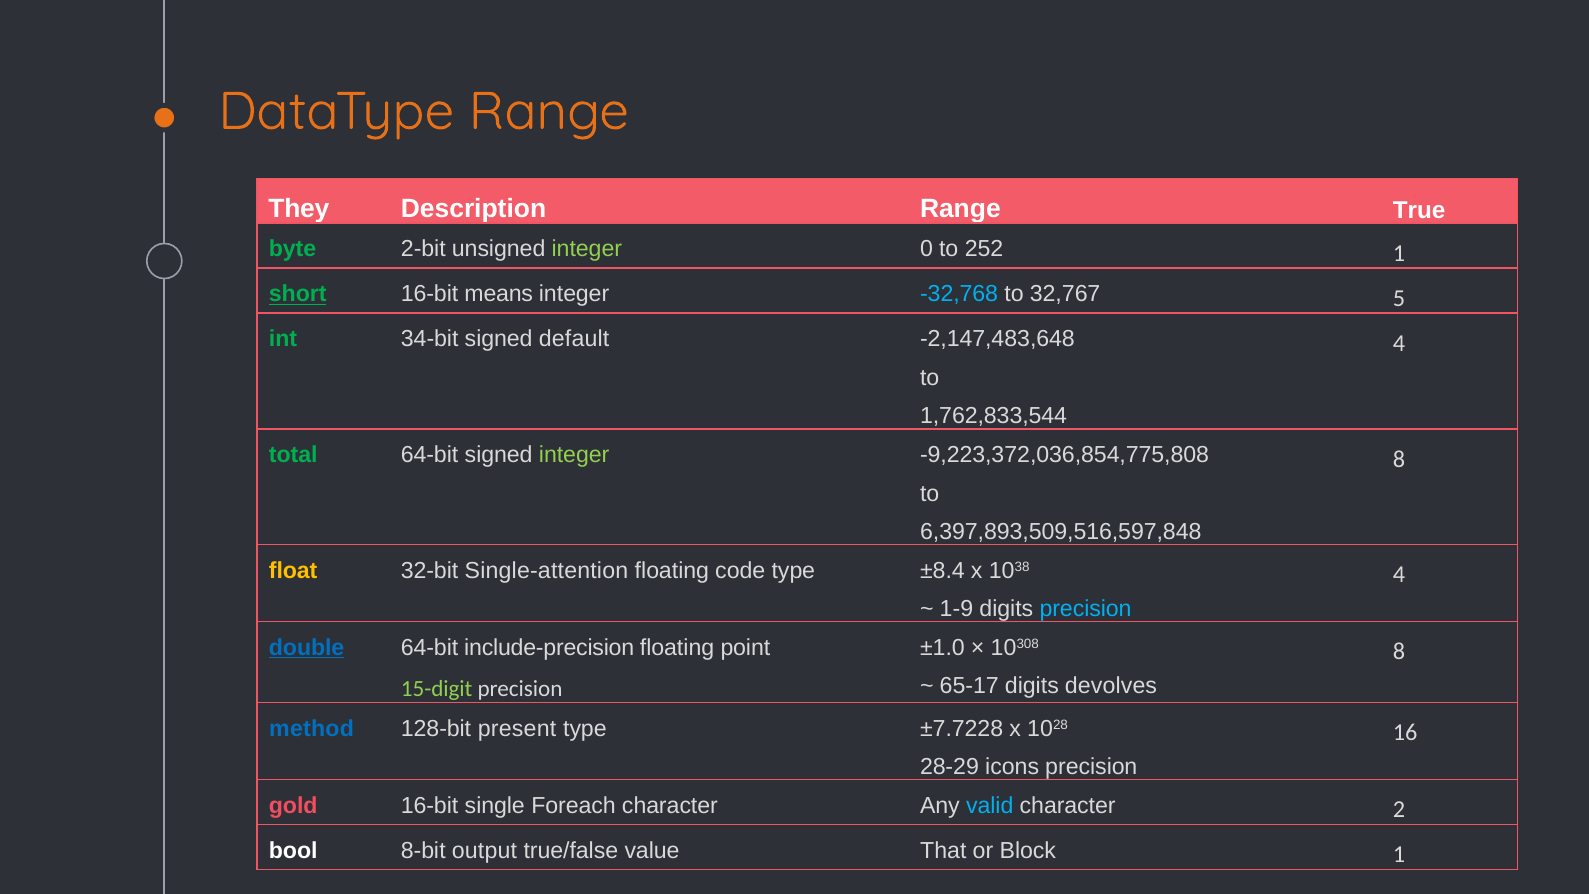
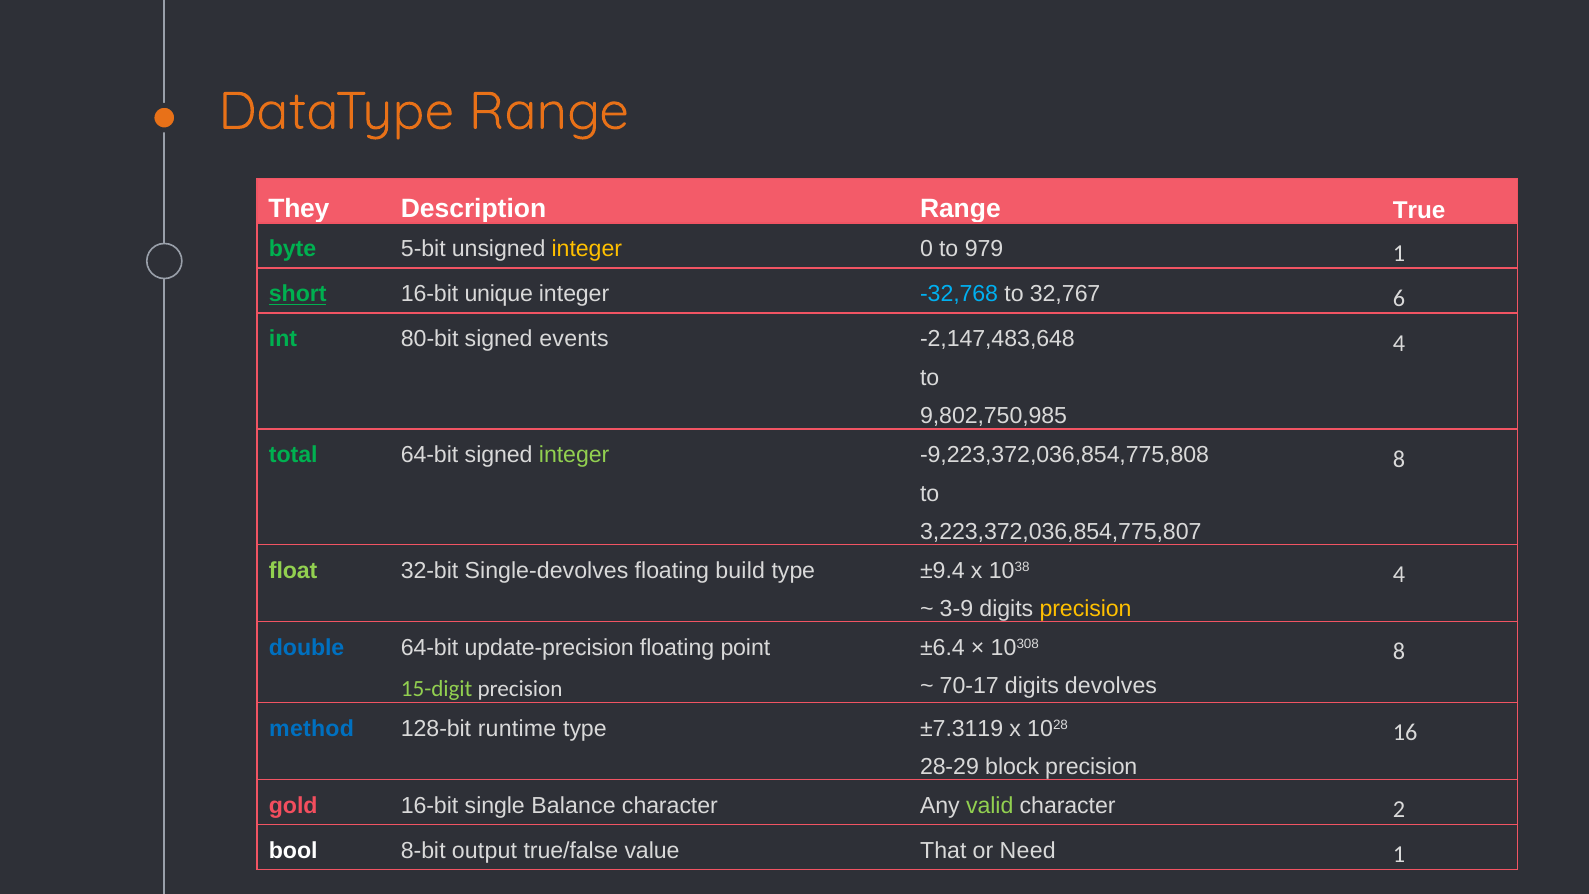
2-bit: 2-bit -> 5-bit (423, 249)
integer colour: light green -> yellow (587, 249)
252: 252 -> 979 (984, 249)
means: means -> unique (499, 294)
5: 5 -> 6 (1399, 298)
34-bit: 34-bit -> 80-bit (430, 339)
default: default -> events (574, 339)
1,762,833,544: 1,762,833,544 -> 9,802,750,985 (994, 416)
6,397,893,509,516,597,848: 6,397,893,509,516,597,848 -> 3,223,372,036,854,775,807 (1061, 532)
float colour: yellow -> light green (293, 571)
Single-attention: Single-attention -> Single-devolves (547, 571)
code: code -> build (740, 571)
±8.4: ±8.4 -> ±9.4 (942, 571)
1-9: 1-9 -> 3-9 (956, 609)
precision colour: light blue -> yellow (1086, 609)
double underline: present -> none (307, 648)
include-precision: include-precision -> update-precision (549, 648)
±1.0: ±1.0 -> ±6.4 (942, 648)
65-17: 65-17 -> 70-17 (969, 686)
present: present -> runtime (517, 728)
±7.7228: ±7.7228 -> ±7.3119 (962, 728)
icons: icons -> block (1012, 767)
Foreach: Foreach -> Balance (573, 806)
valid colour: light blue -> light green (990, 806)
Block: Block -> Need (1028, 850)
